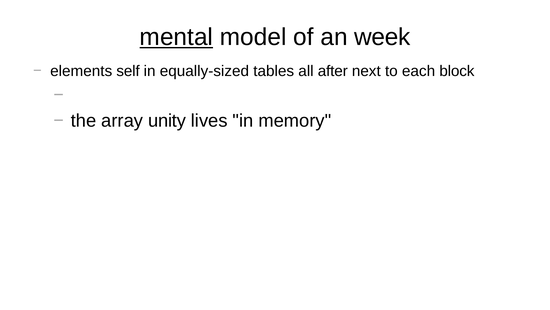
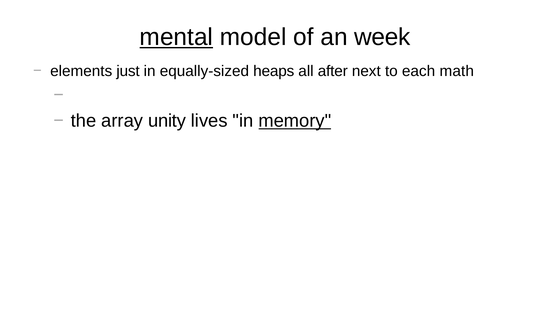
self: self -> just (128, 71)
tables: tables -> heaps (274, 71)
block: block -> math (457, 71)
memory underline: none -> present (295, 121)
